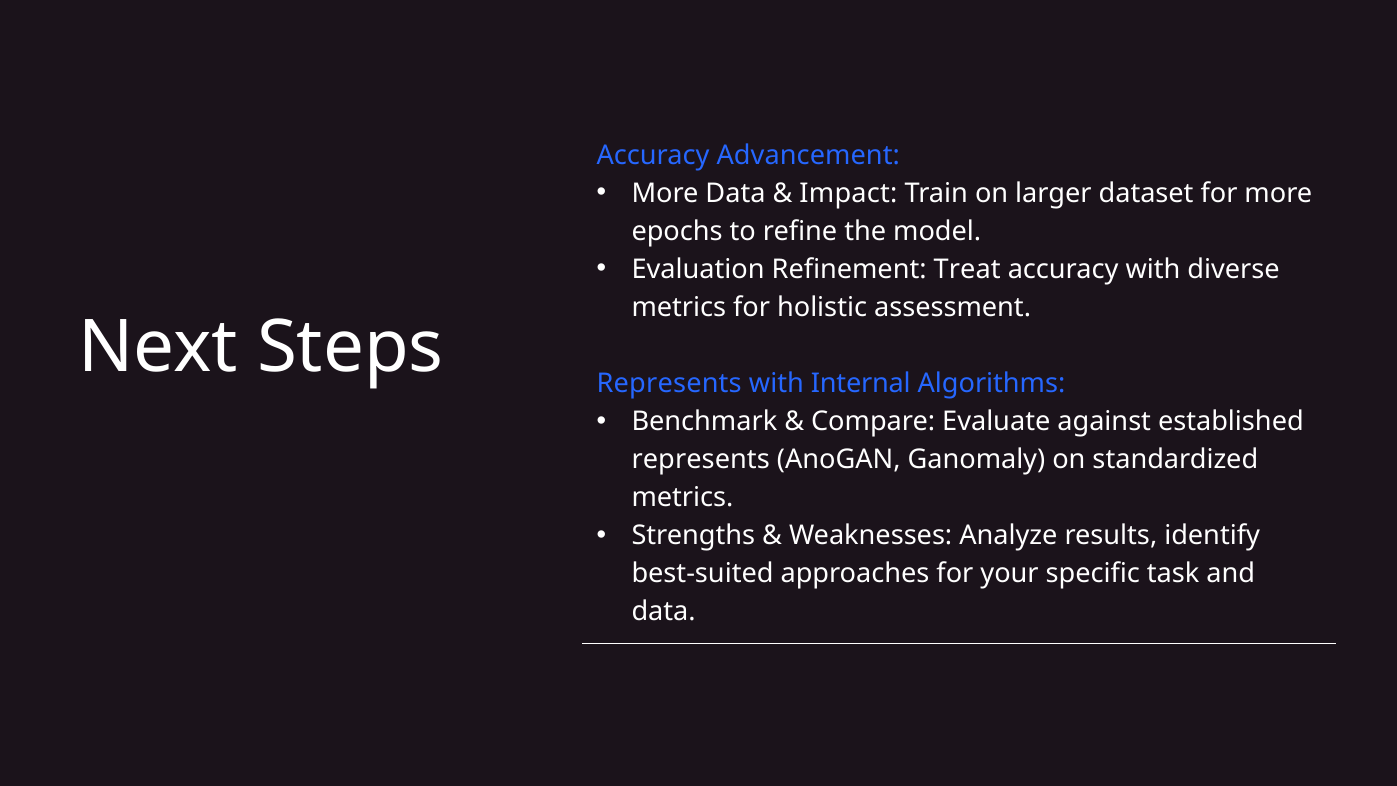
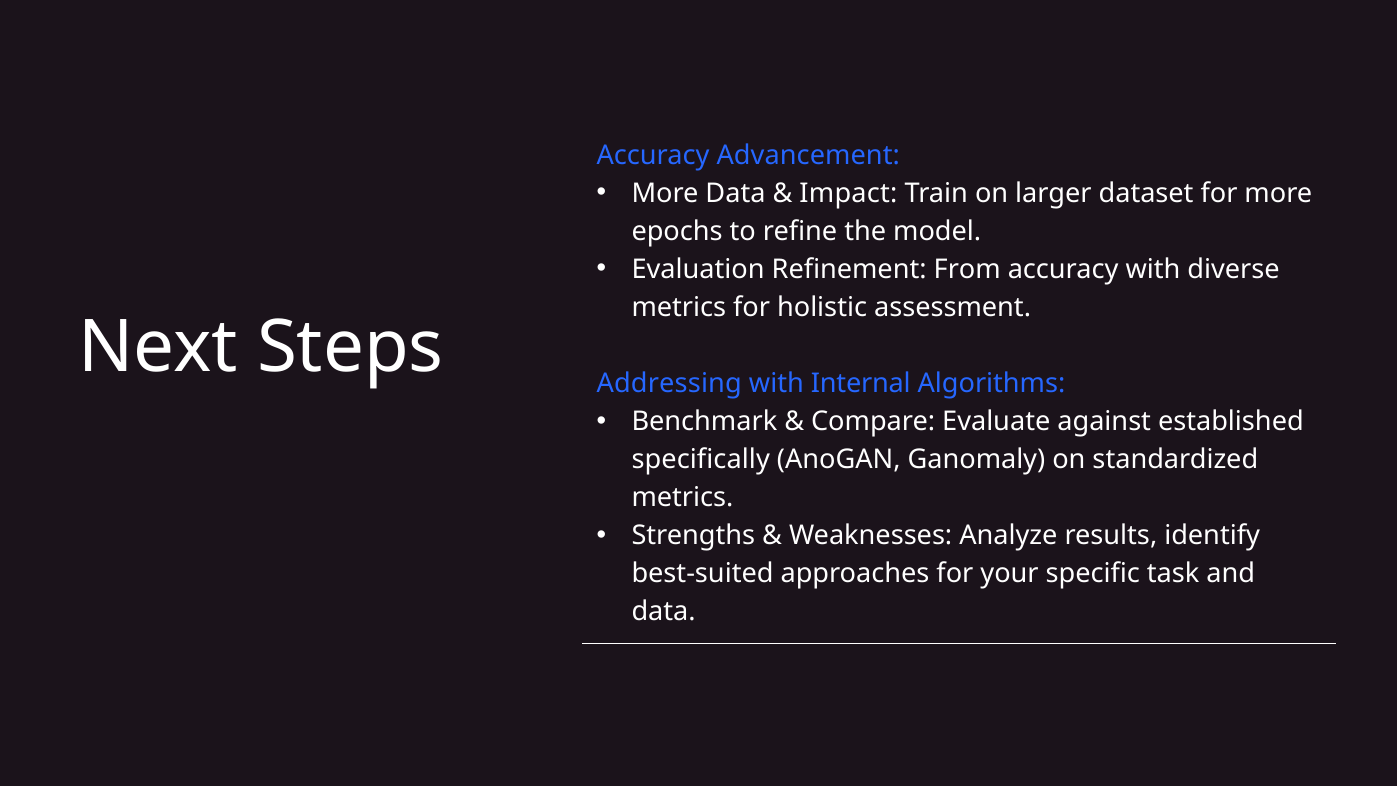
Treat: Treat -> From (967, 269)
Represents: Represents -> Addressing (669, 383)
represents: represents -> specifically (701, 459)
